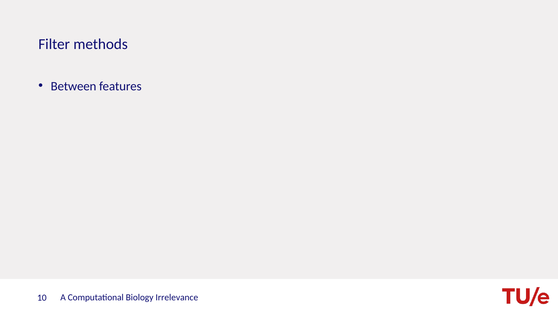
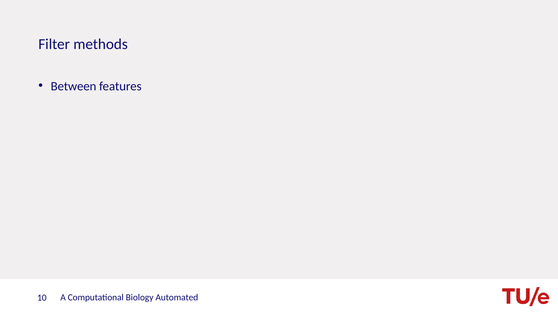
Irrelevance: Irrelevance -> Automated (177, 297)
